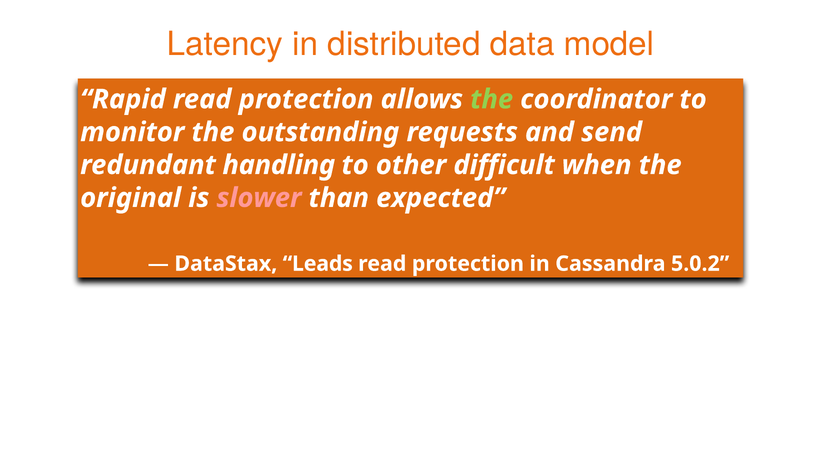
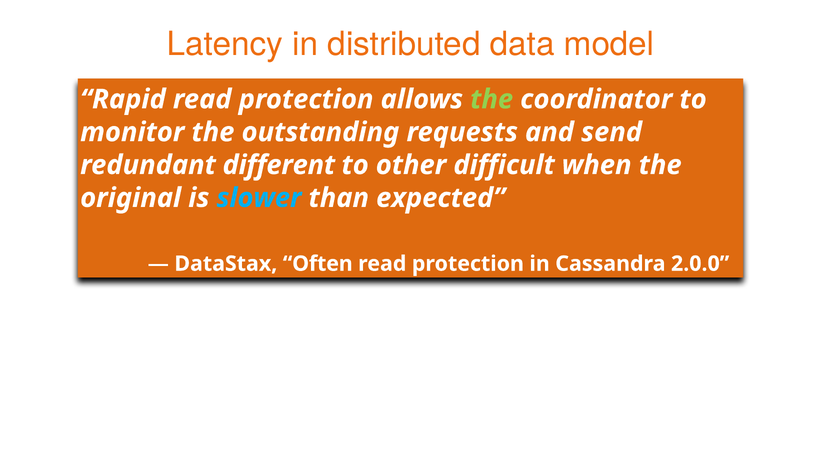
handling: handling -> different (279, 165)
slower colour: pink -> light blue (259, 198)
Leads: Leads -> Often (318, 264)
5.0.2: 5.0.2 -> 2.0.0 (700, 264)
